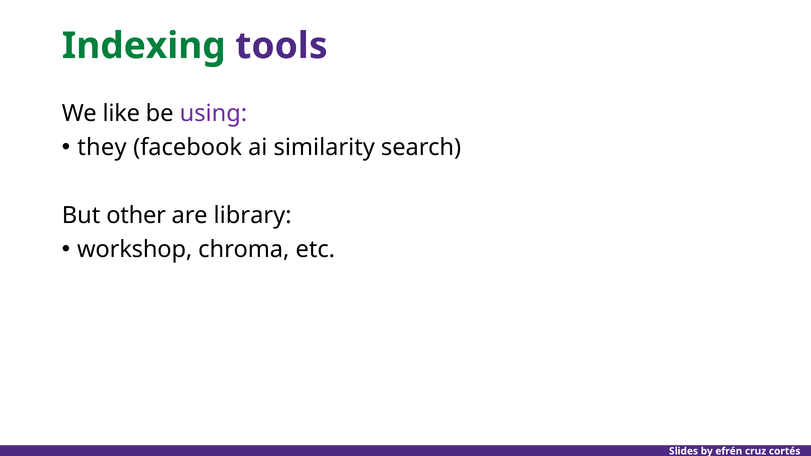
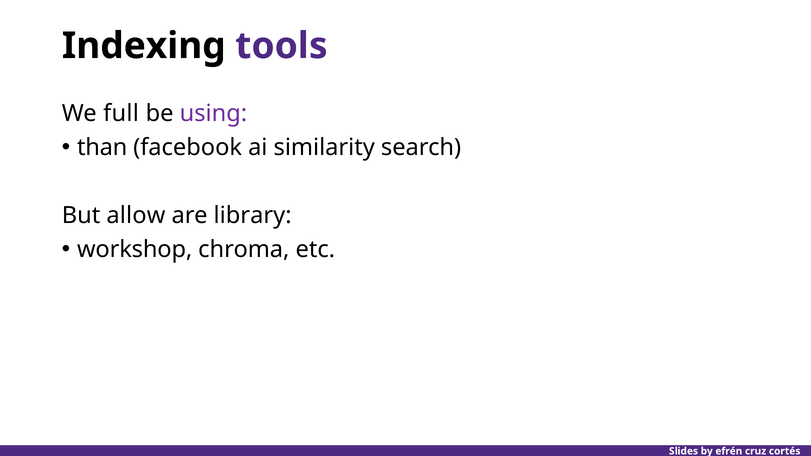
Indexing colour: green -> black (144, 46)
like: like -> full (121, 114)
they: they -> than (102, 148)
other: other -> allow (136, 216)
